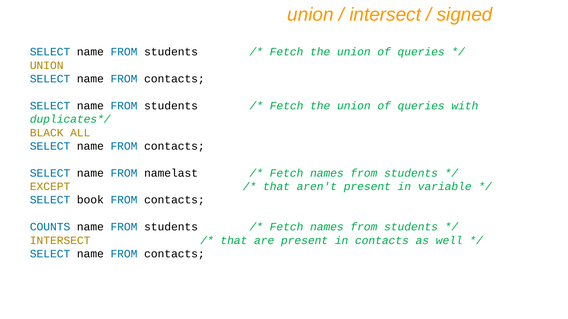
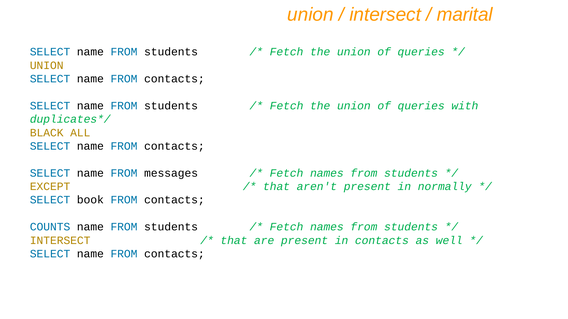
signed: signed -> marital (465, 15)
namelast: namelast -> messages (171, 173)
variable: variable -> normally (445, 187)
